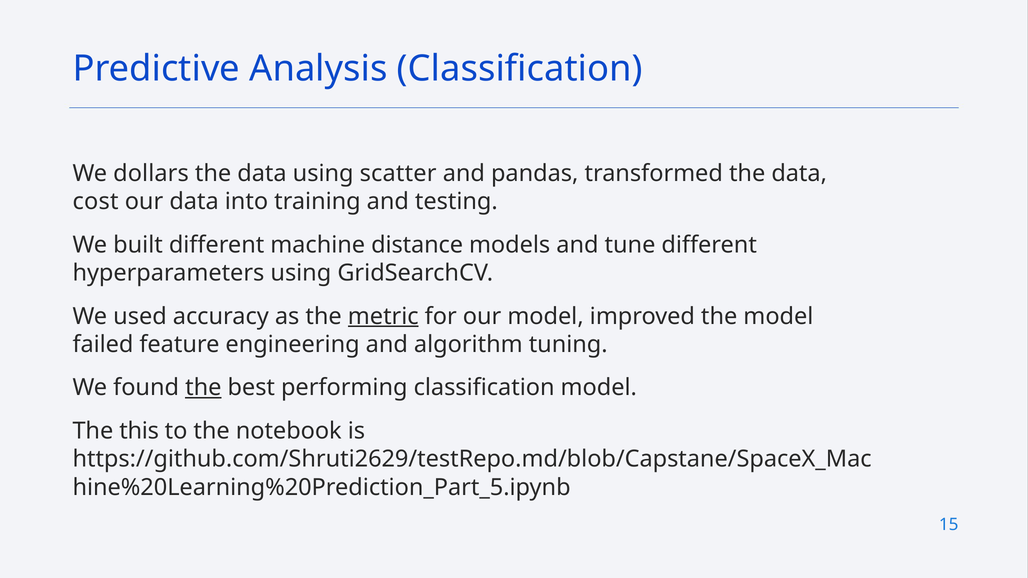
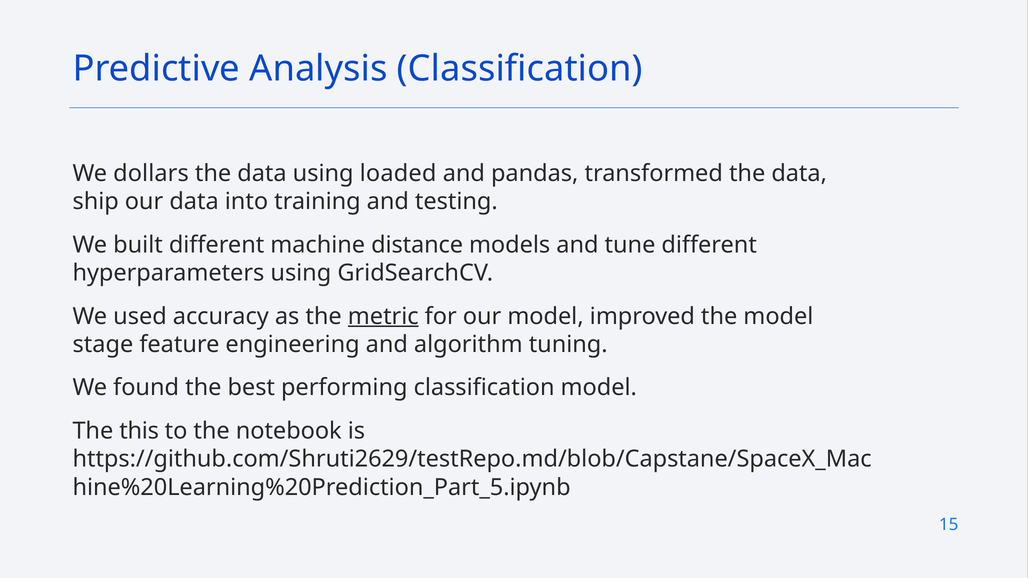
scatter: scatter -> loaded (398, 173)
cost: cost -> ship (96, 202)
failed: failed -> stage (103, 345)
the underline: present -> none (203, 388)
